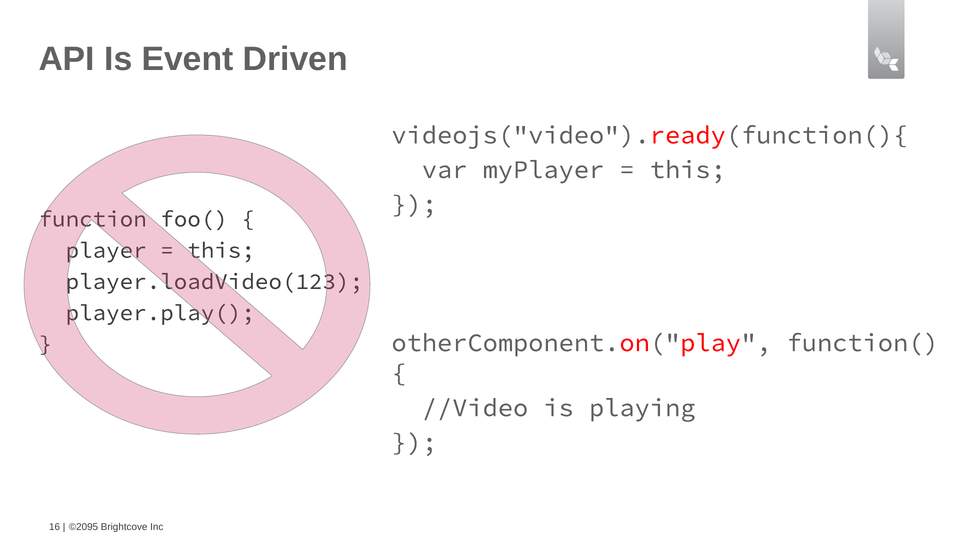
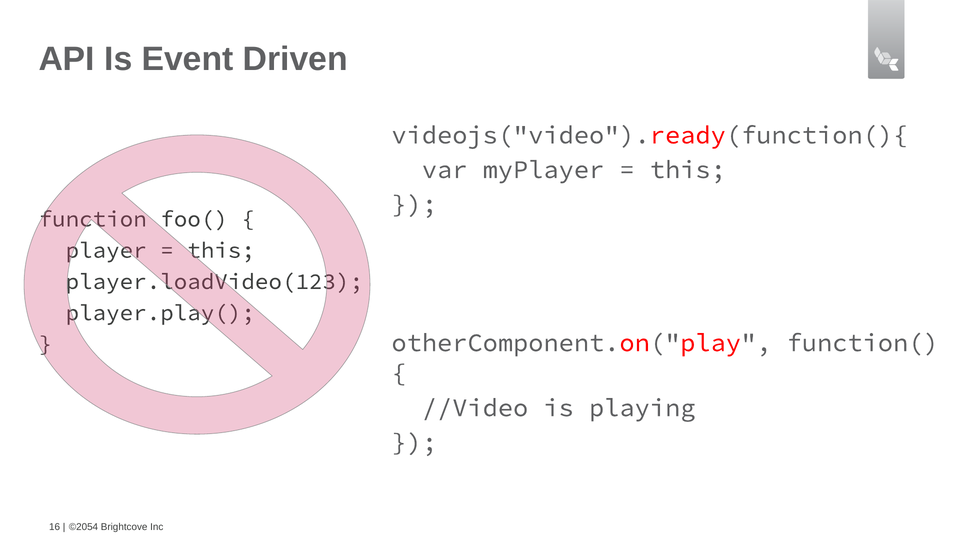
©2095: ©2095 -> ©2054 (84, 527)
